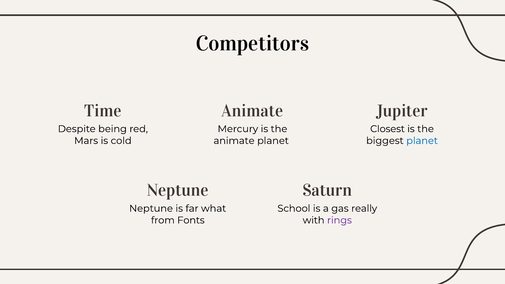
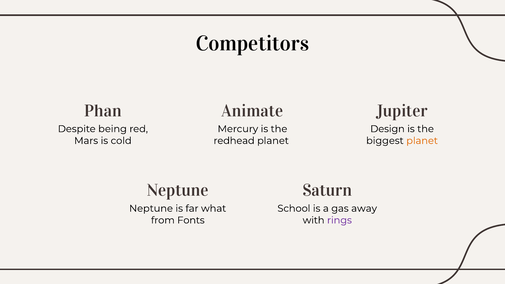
Time: Time -> Phan (103, 111)
Closest: Closest -> Design (387, 129)
animate: animate -> redhead (234, 141)
planet colour: blue -> orange (422, 141)
really: really -> away (364, 209)
